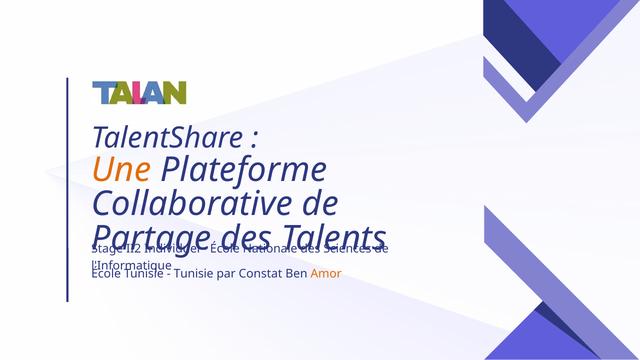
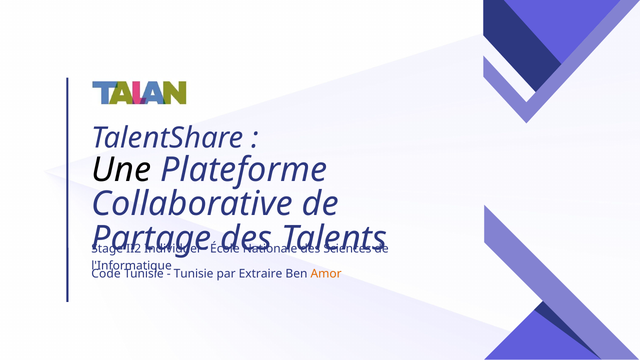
Une colour: orange -> black (121, 170)
École: École -> Code (106, 274)
Constat: Constat -> Extraire (261, 274)
